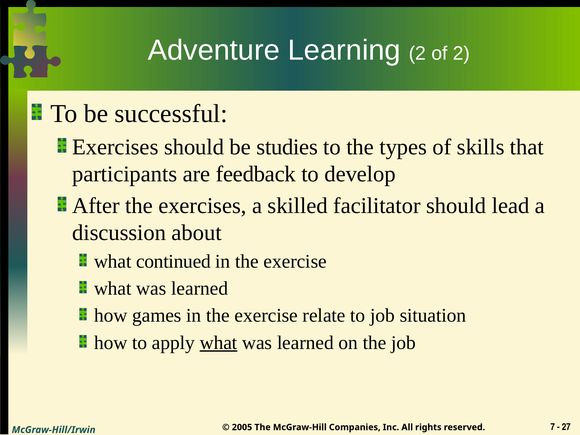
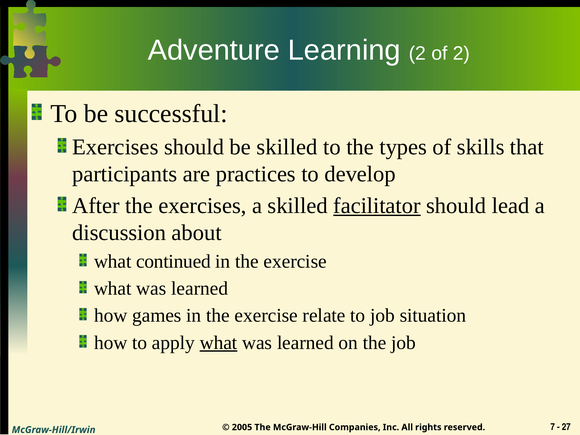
be studies: studies -> skilled (287, 147)
feedback: feedback -> practices (256, 174)
facilitator underline: none -> present (377, 206)
